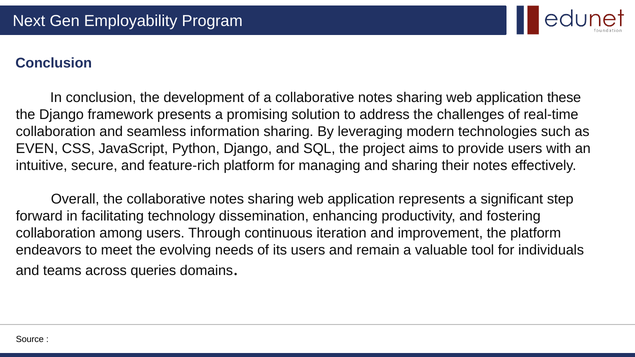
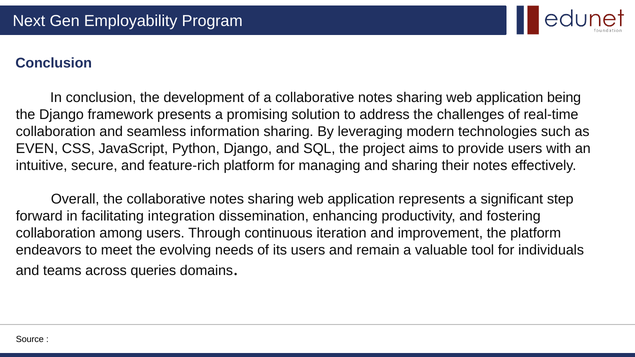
these: these -> being (564, 98)
technology: technology -> integration (181, 216)
